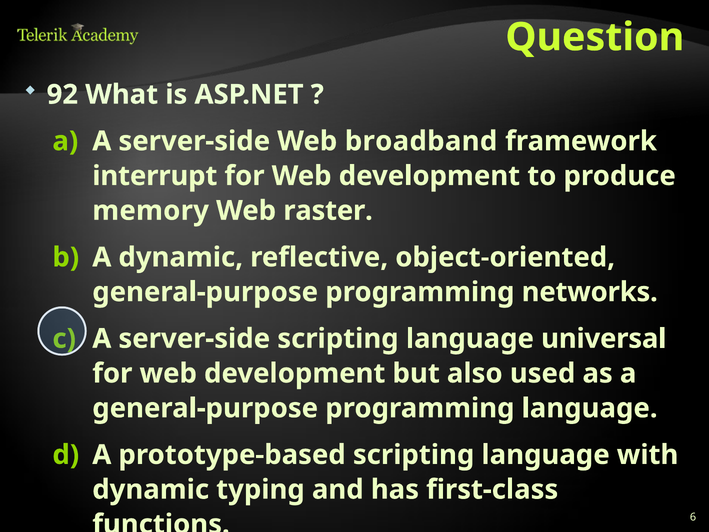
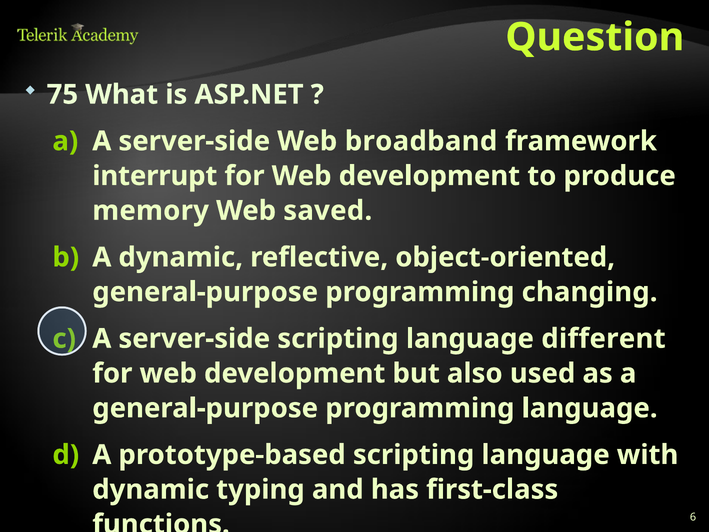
92: 92 -> 75 (62, 95)
raster: raster -> saved (328, 211)
networks: networks -> changing (590, 292)
universal: universal -> different (603, 339)
